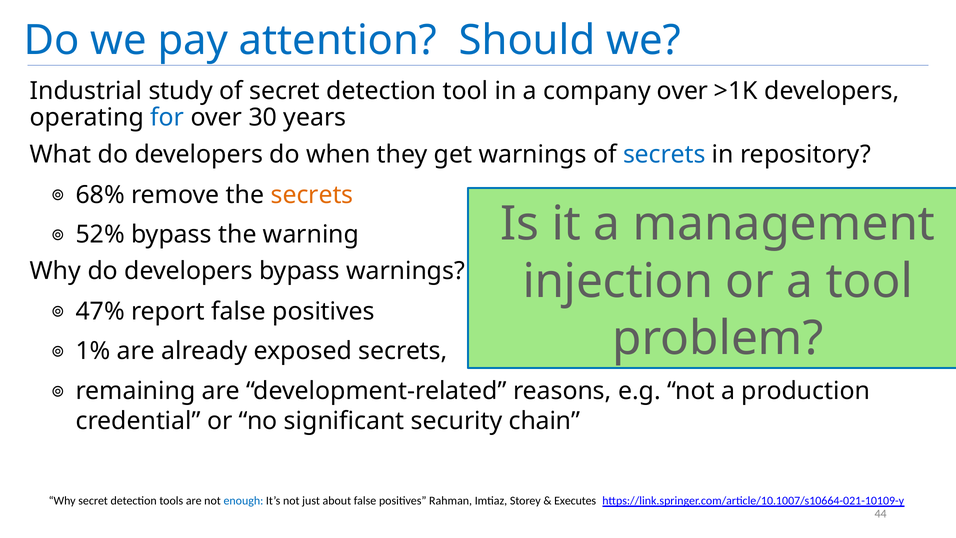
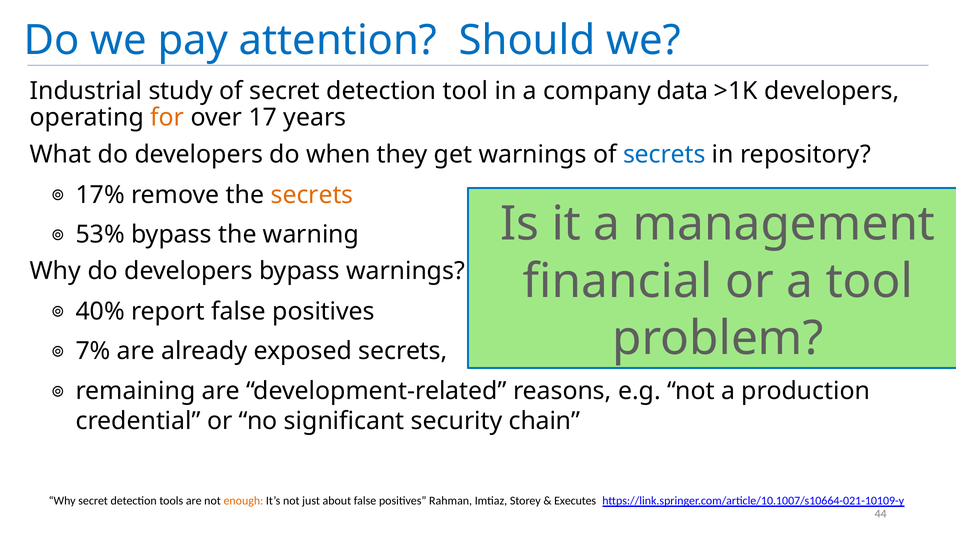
company over: over -> data (683, 91)
for colour: blue -> orange (167, 118)
30: 30 -> 17 (263, 118)
68%: 68% -> 17% (100, 195)
52%: 52% -> 53% (100, 235)
injection: injection -> financial (618, 281)
47%: 47% -> 40% (100, 311)
1%: 1% -> 7% (93, 351)
enough colour: blue -> orange (243, 501)
